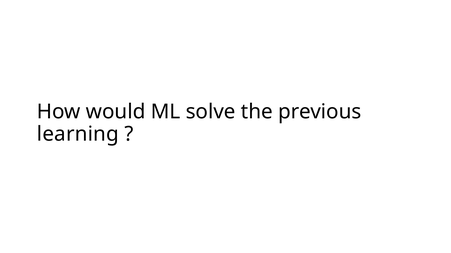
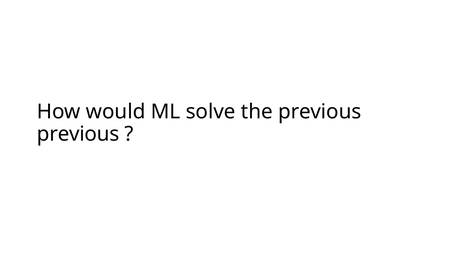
learning: learning -> previous (78, 134)
